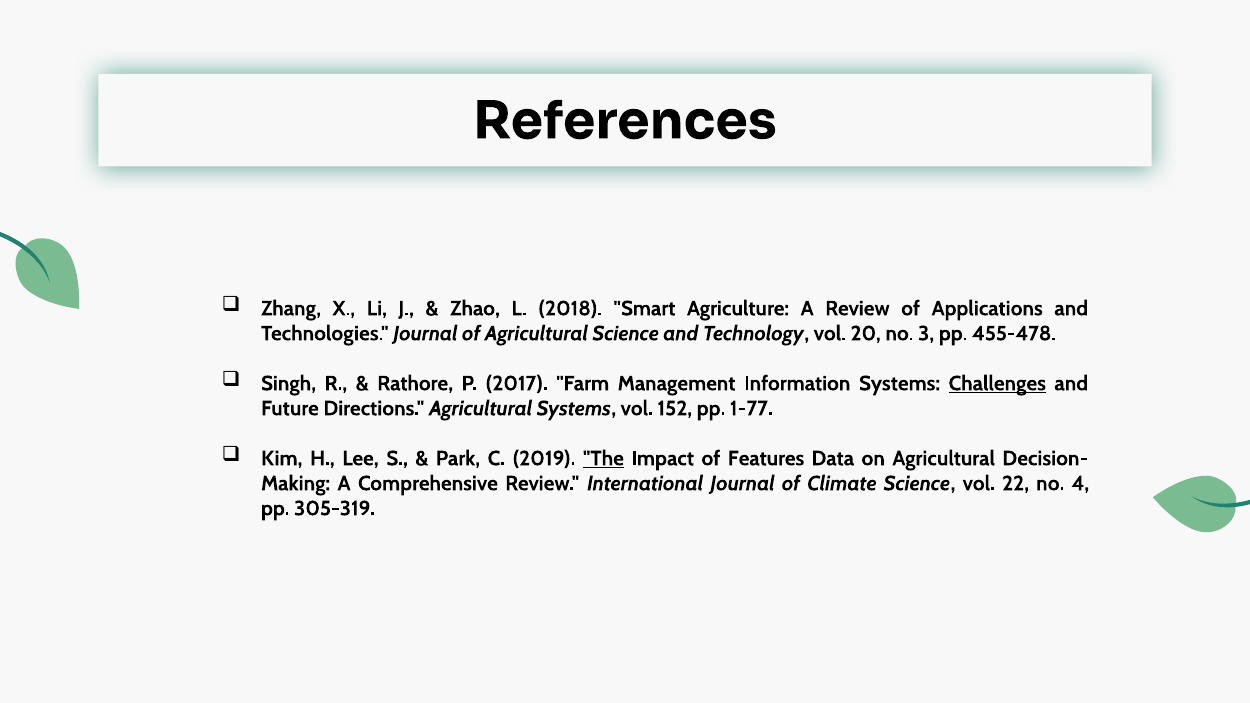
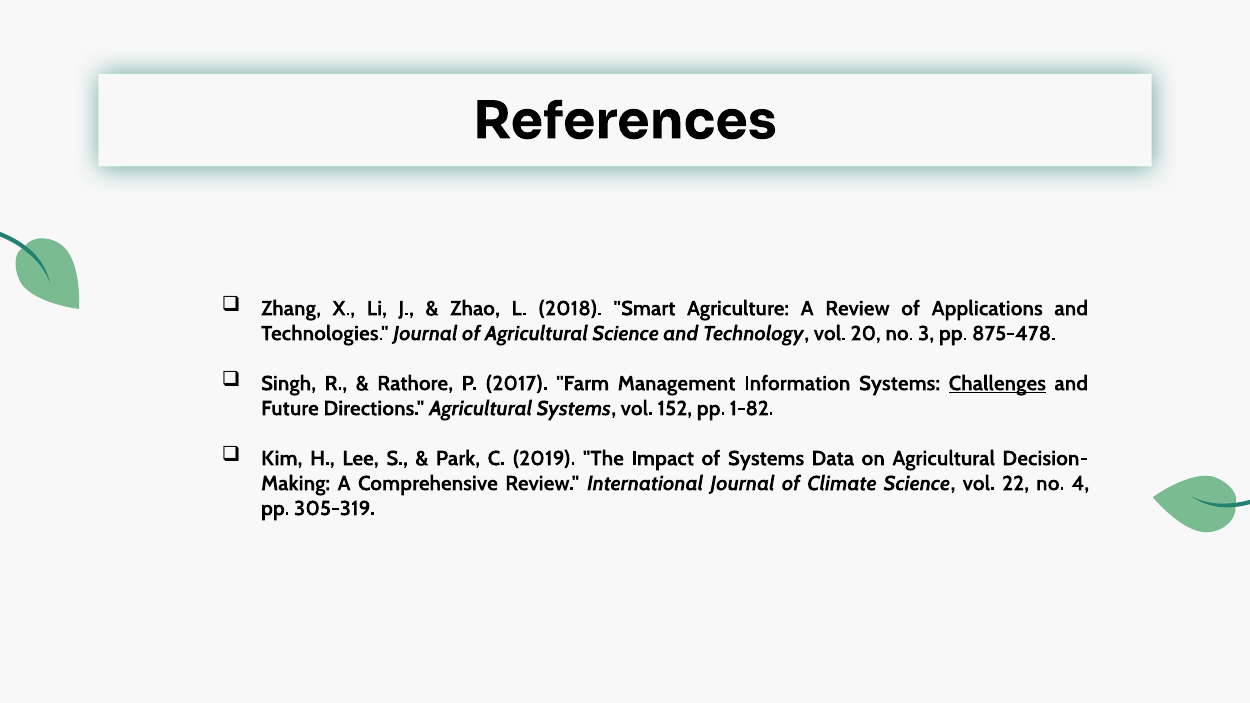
455-478: 455-478 -> 875-478 (1014, 334)
1-77: 1-77 -> 1-82 (751, 409)
The underline: present -> none (603, 459)
of Features: Features -> Systems (766, 459)
